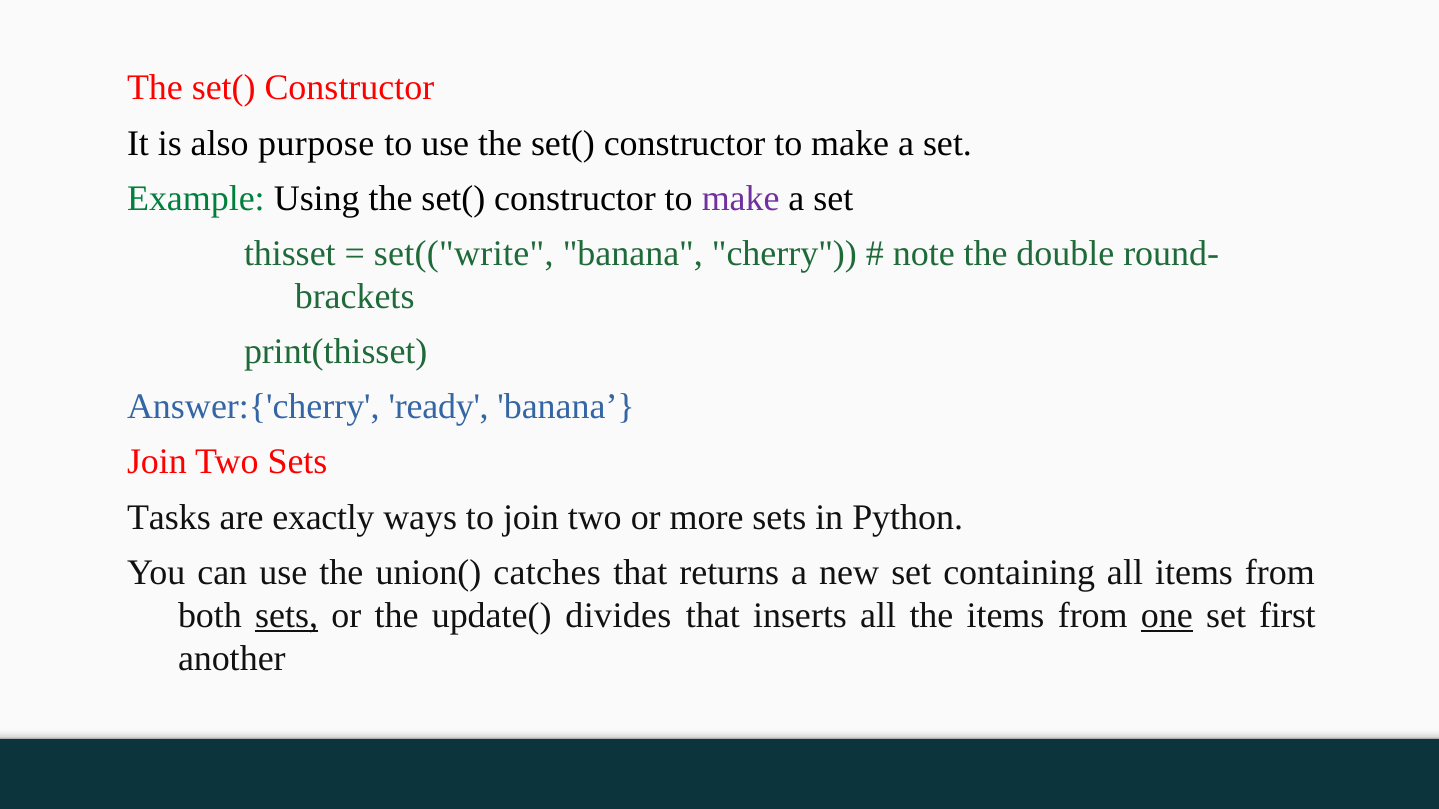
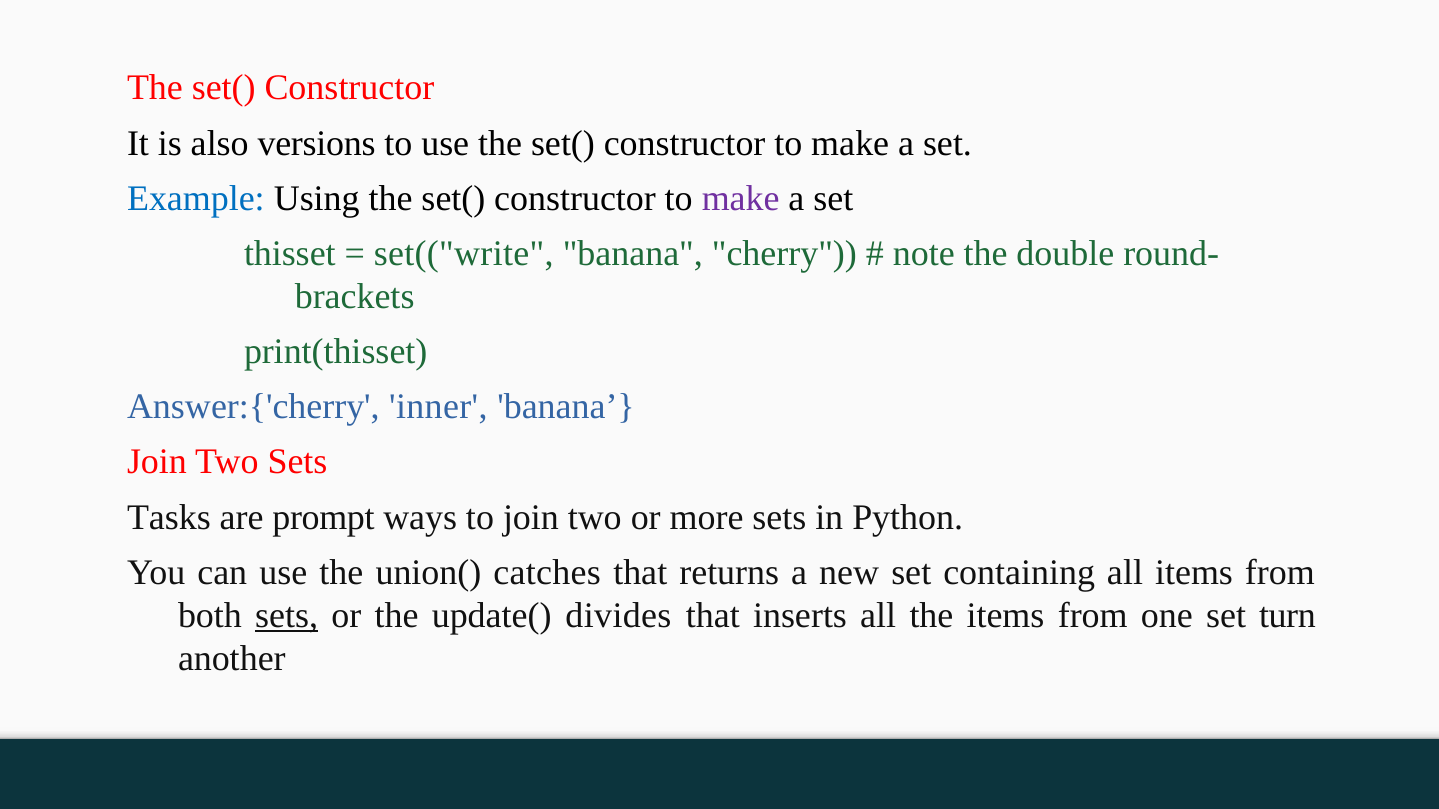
purpose: purpose -> versions (317, 143)
Example colour: green -> blue (196, 198)
ready: ready -> inner (438, 407)
exactly: exactly -> prompt (323, 517)
one underline: present -> none (1167, 616)
first: first -> turn (1287, 616)
